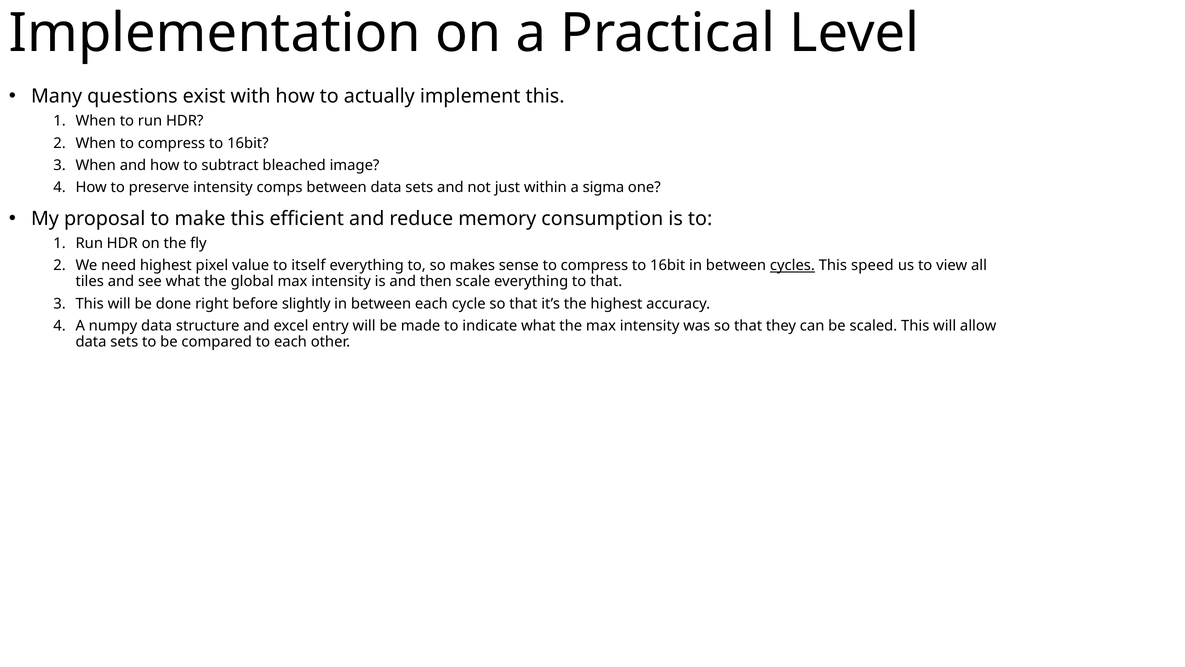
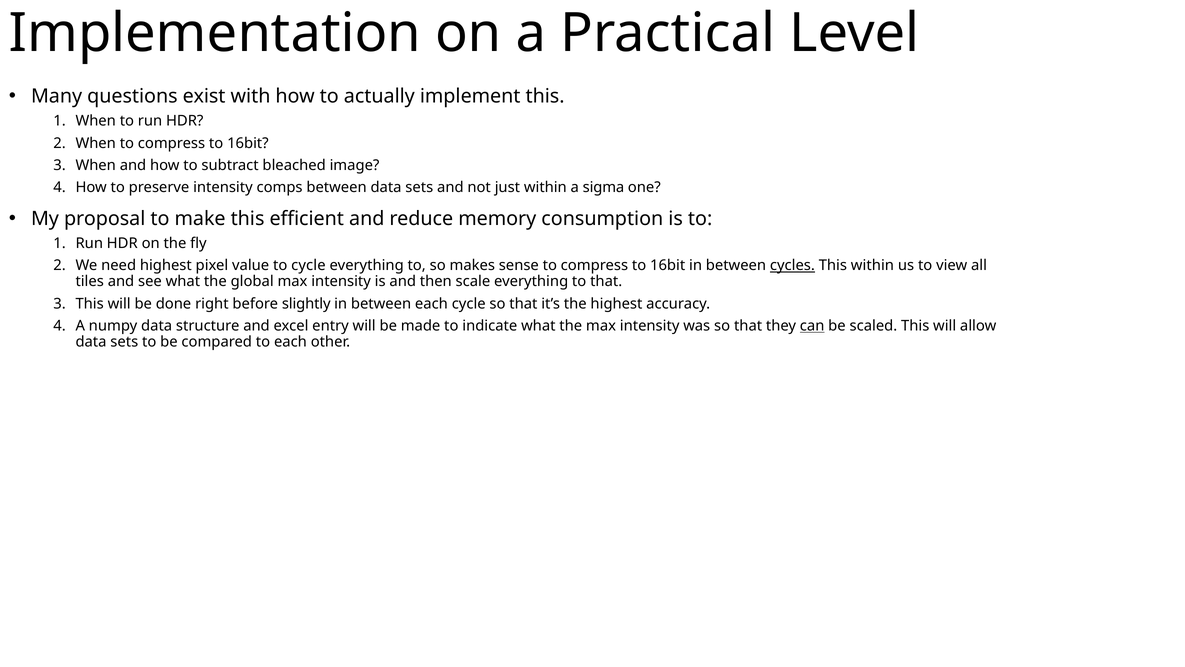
to itself: itself -> cycle (308, 265)
This speed: speed -> within (872, 265)
can underline: none -> present (812, 326)
